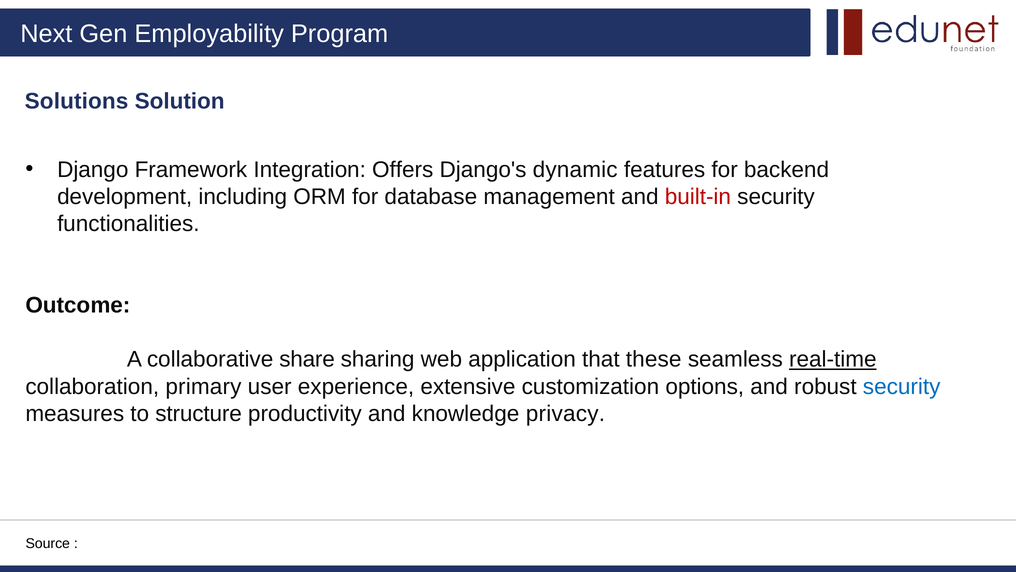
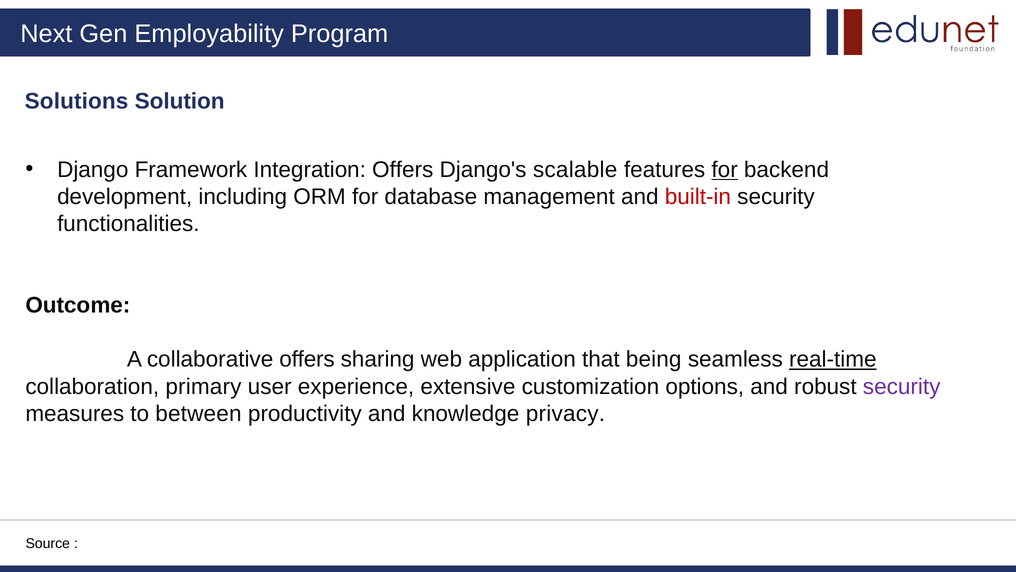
dynamic: dynamic -> scalable (575, 170)
for underline: none -> present (725, 170)
collaborative share: share -> offers (307, 359)
these: these -> being (654, 359)
security colour: blue -> purple (902, 386)
structure: structure -> between (198, 413)
